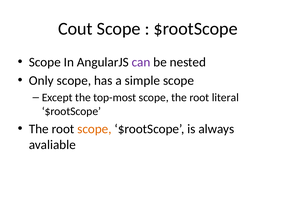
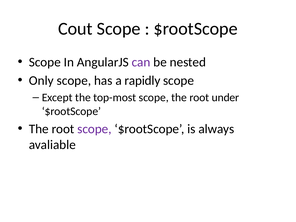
simple: simple -> rapidly (142, 81)
literal: literal -> under (225, 98)
scope colour: orange -> purple (94, 129)
